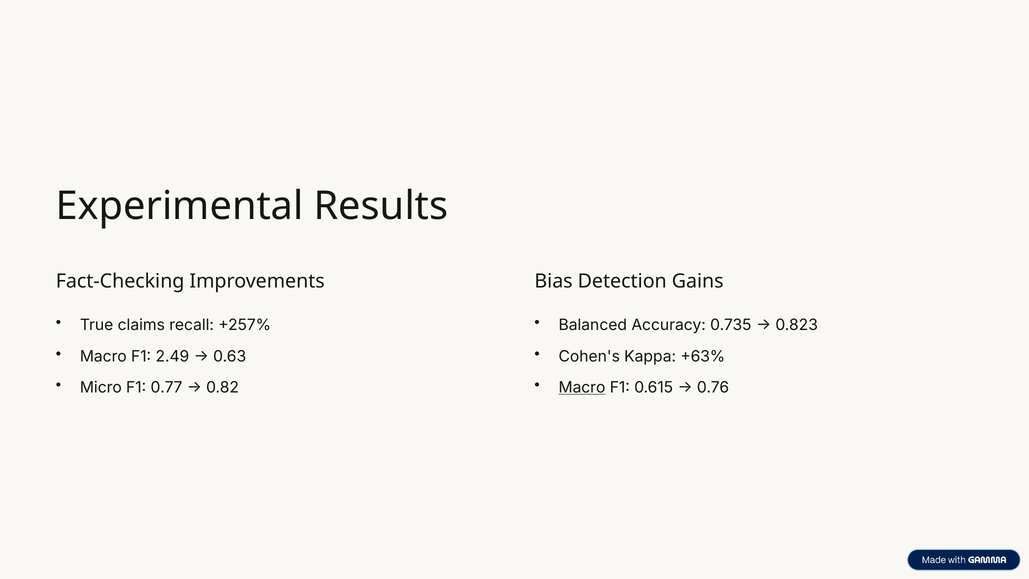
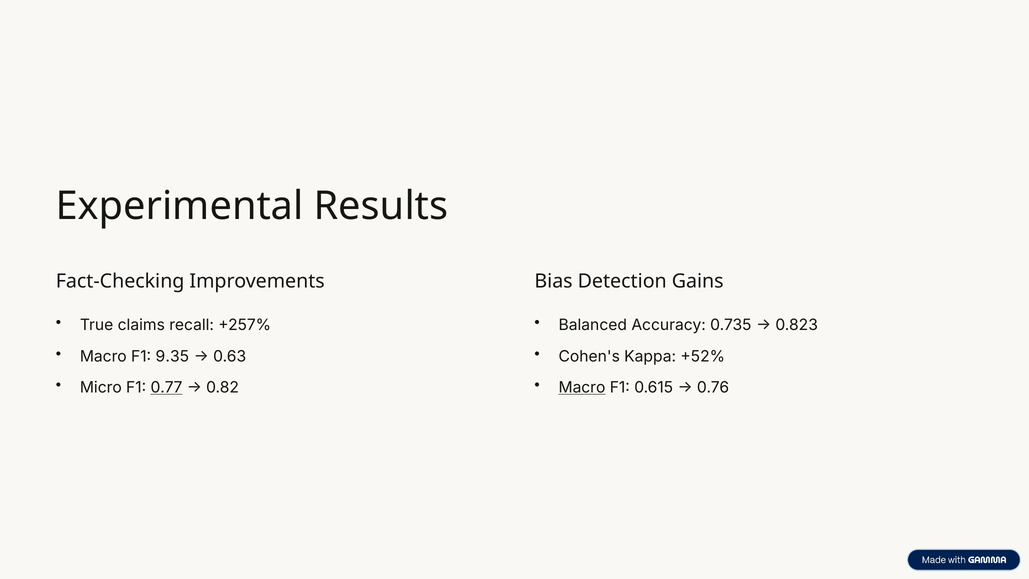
2.49: 2.49 -> 9.35 (172, 356)
+63%: +63% -> +52% (703, 356)
0.77 underline: none -> present (166, 387)
